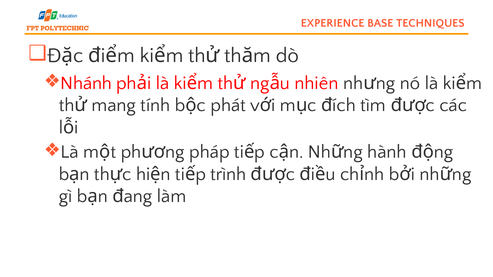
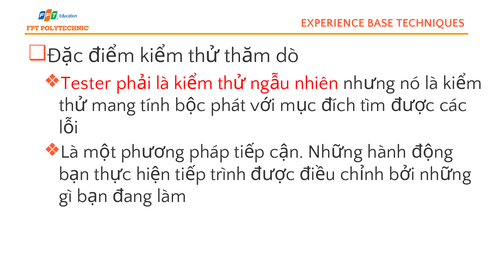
Nhánh: Nhánh -> Tester (86, 83)
